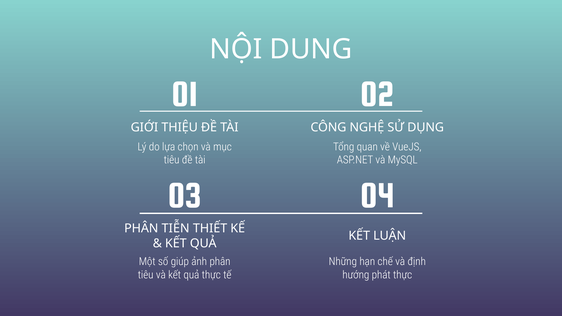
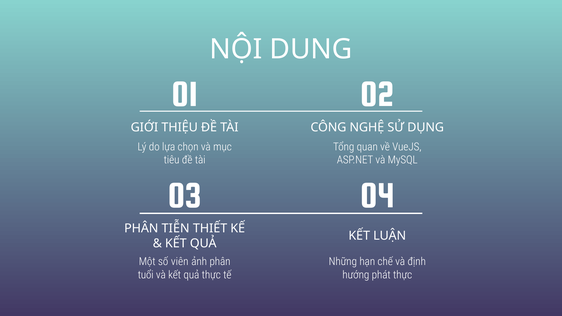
giúp: giúp -> viên (180, 262)
tiêu: tiêu -> tuổi (146, 275)
